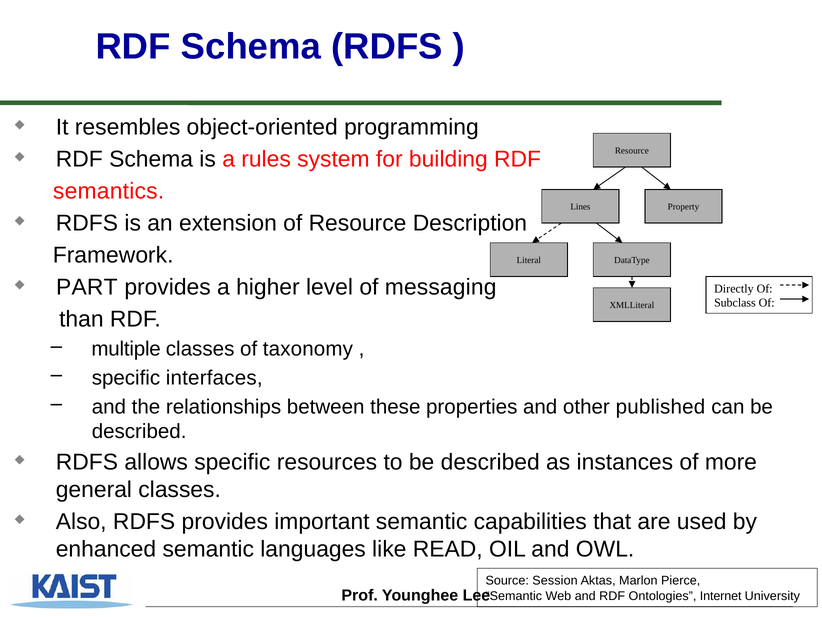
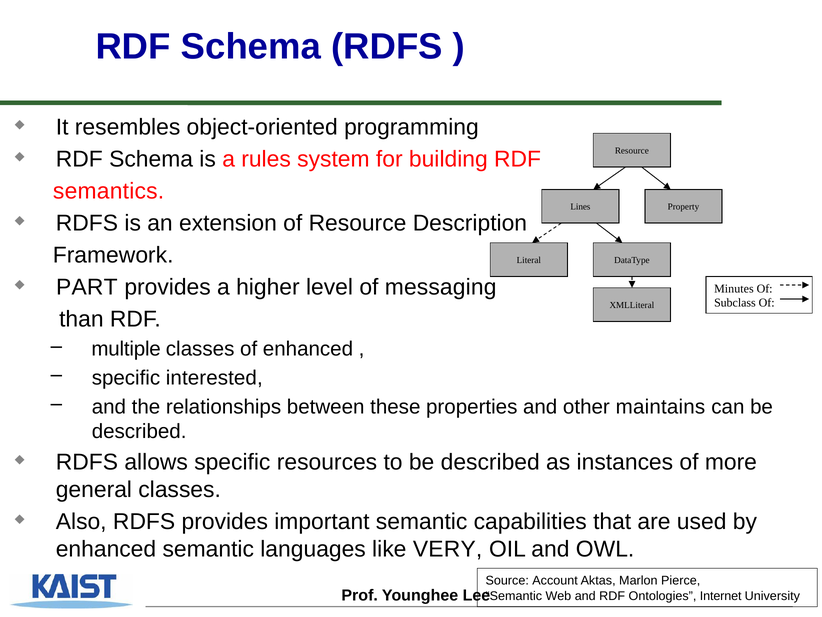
Directly: Directly -> Minutes (734, 288)
of taxonomy: taxonomy -> enhanced (308, 349)
interfaces: interfaces -> interested (214, 378)
published: published -> maintains (660, 406)
READ: READ -> VERY (448, 549)
Session: Session -> Account (555, 580)
